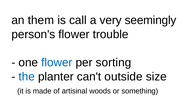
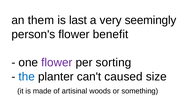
call: call -> last (78, 20)
trouble: trouble -> benefit (111, 34)
flower colour: blue -> purple (57, 62)
outside: outside -> caused (124, 76)
